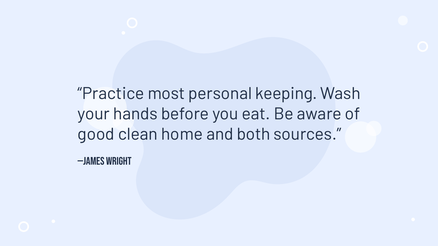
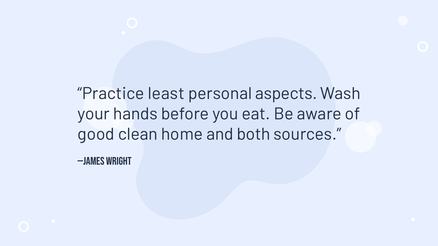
most: most -> least (166, 94)
keeping: keeping -> aspects (286, 94)
